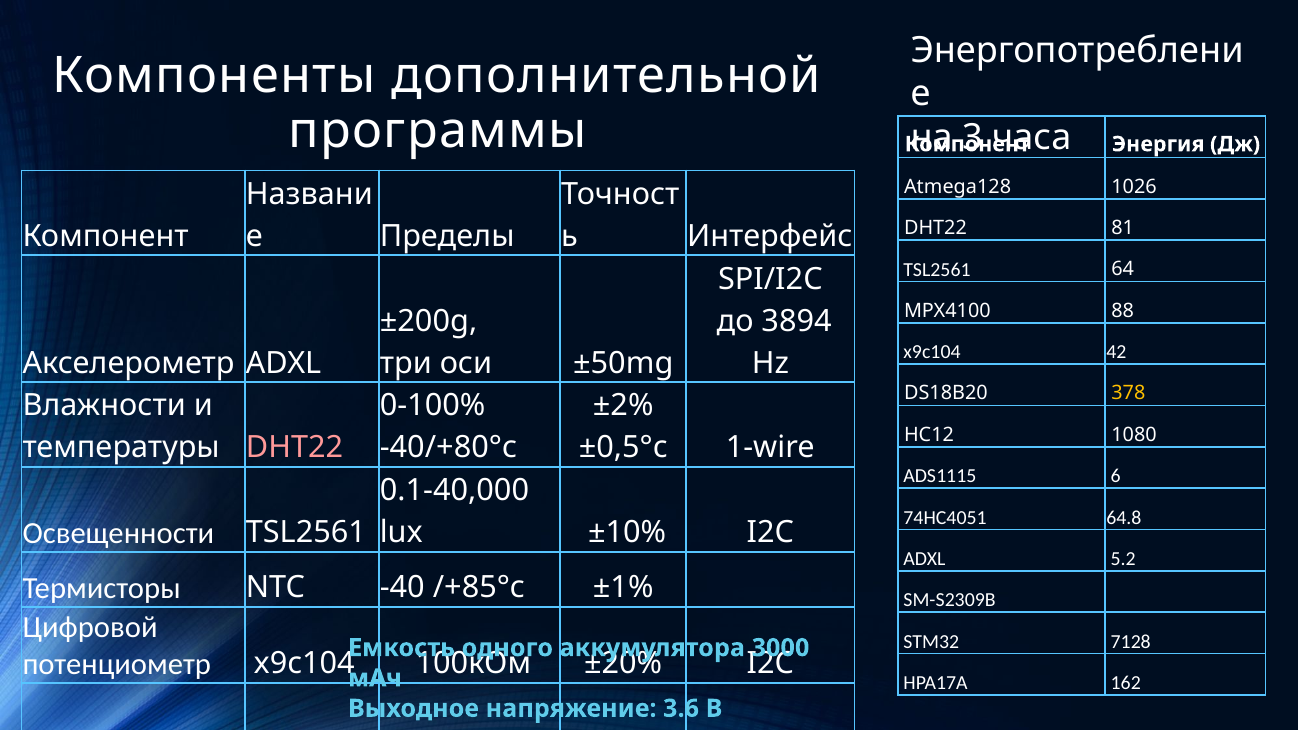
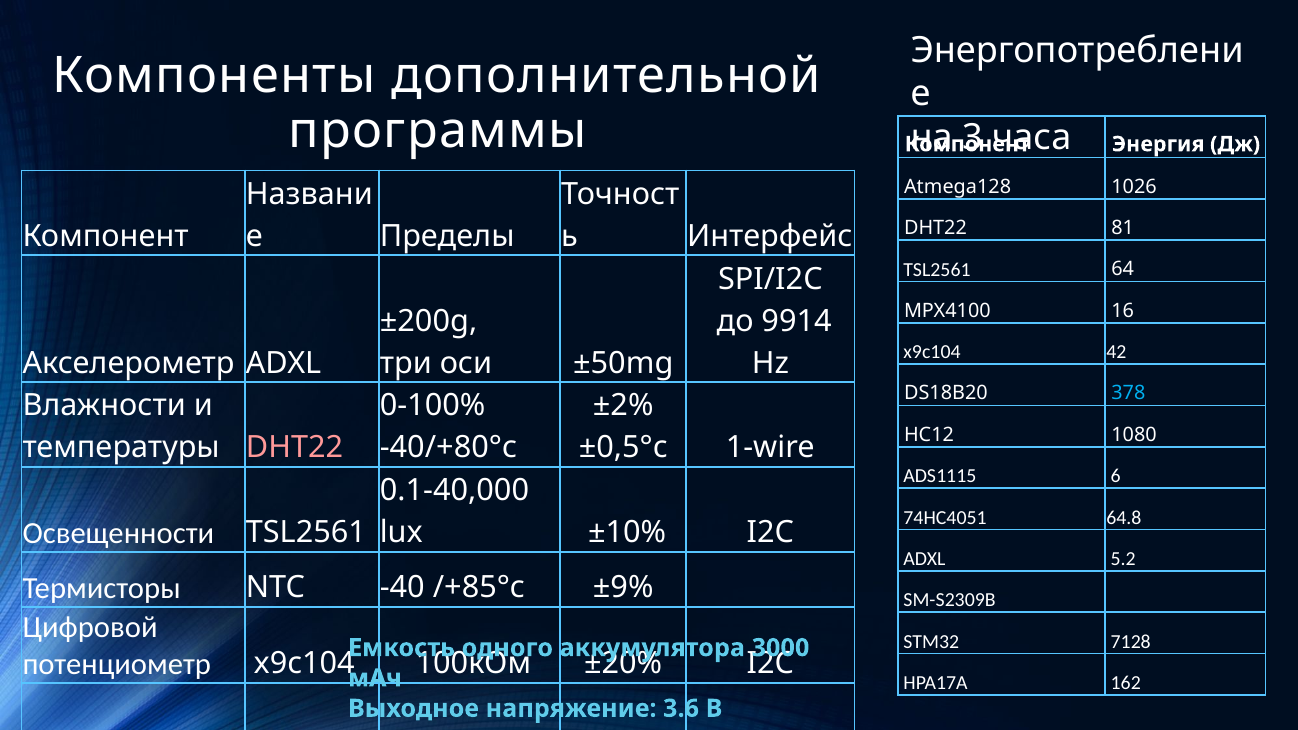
88: 88 -> 16 (1123, 311)
3894: 3894 -> 9914 (797, 321)
378 colour: yellow -> light blue (1128, 393)
±1%: ±1% -> ±9% (623, 588)
